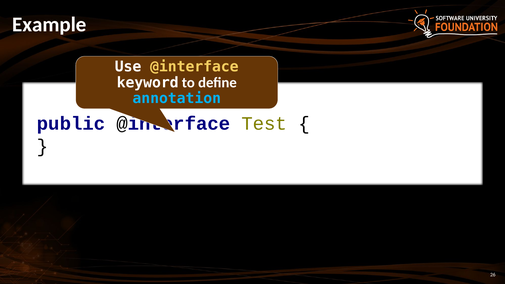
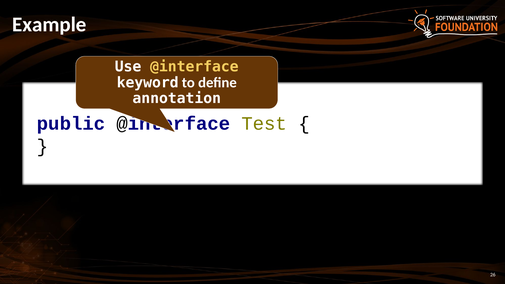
annotation colour: light blue -> white (177, 98)
